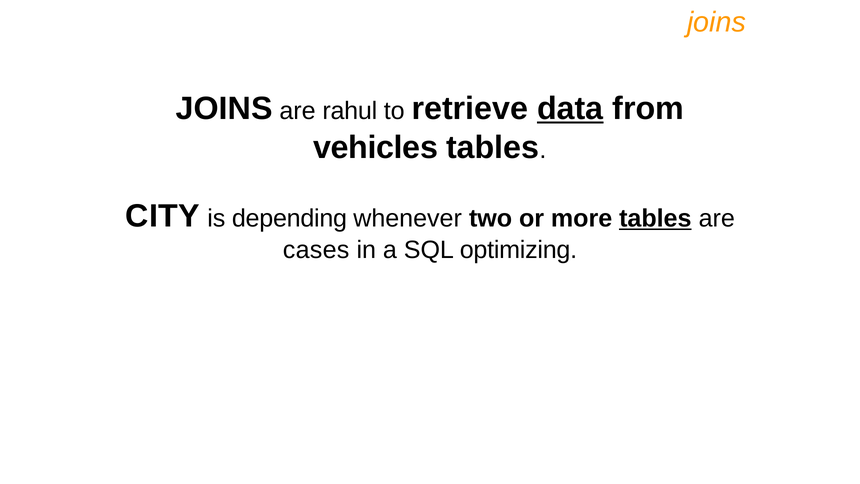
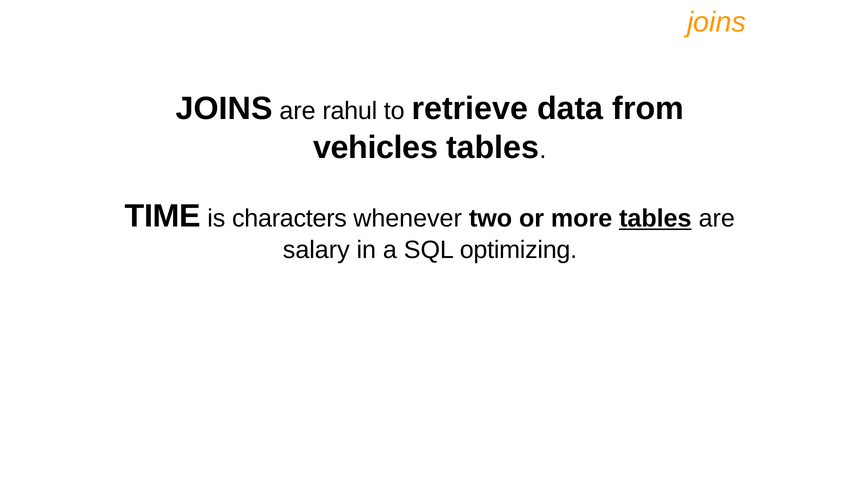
data underline: present -> none (570, 109)
CITY: CITY -> TIME (163, 216)
depending: depending -> characters (289, 219)
cases: cases -> salary (316, 250)
